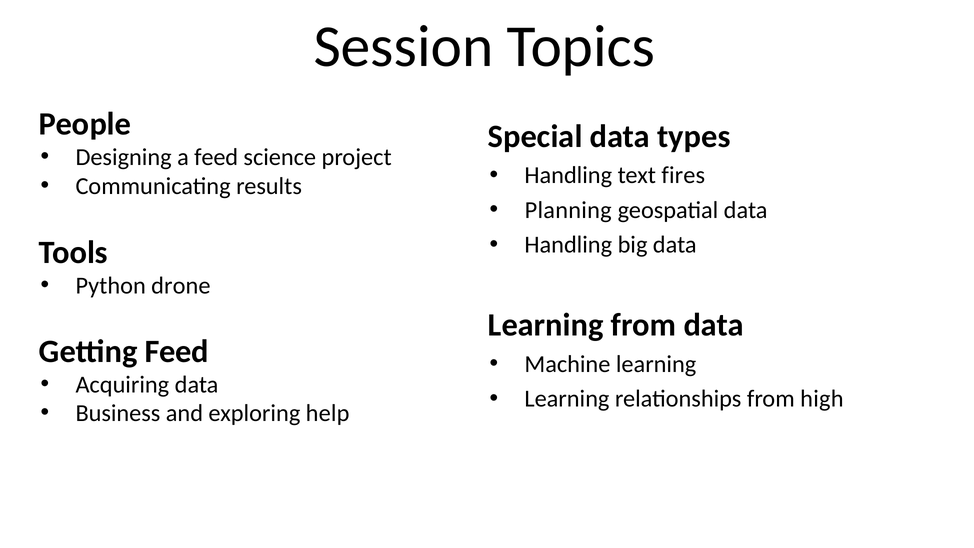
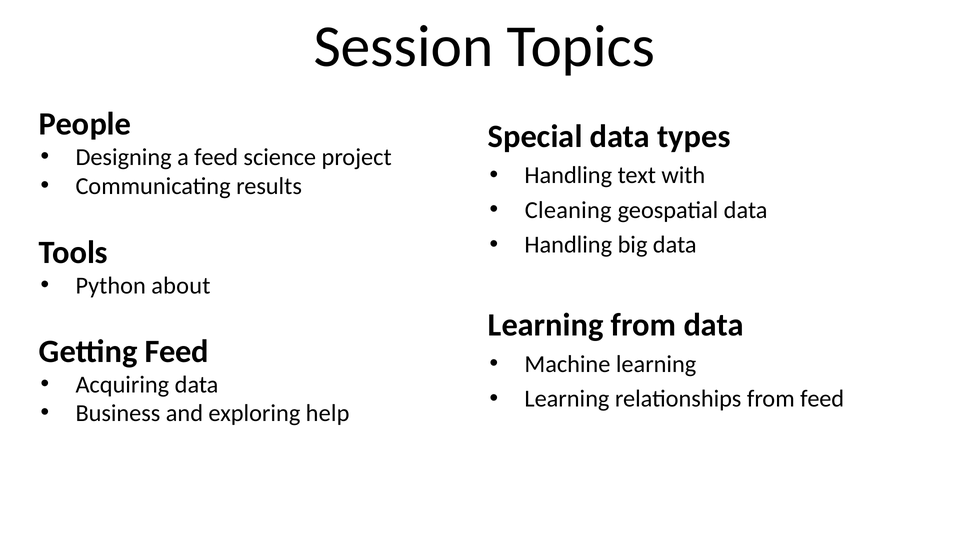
fires: fires -> with (683, 175)
Planning: Planning -> Cleaning (568, 210)
drone: drone -> about (181, 286)
from high: high -> feed (822, 399)
